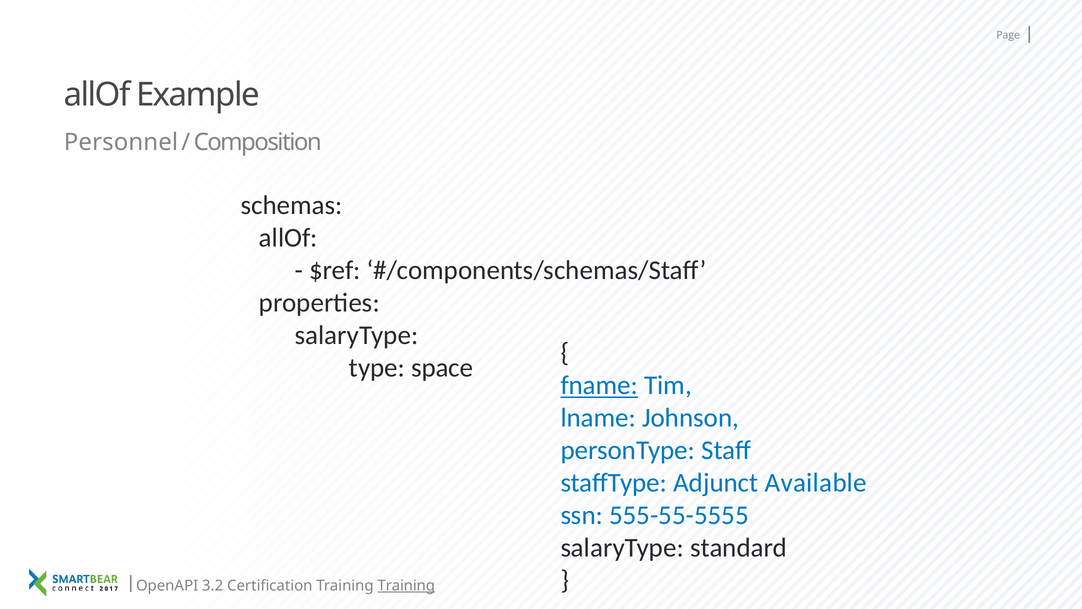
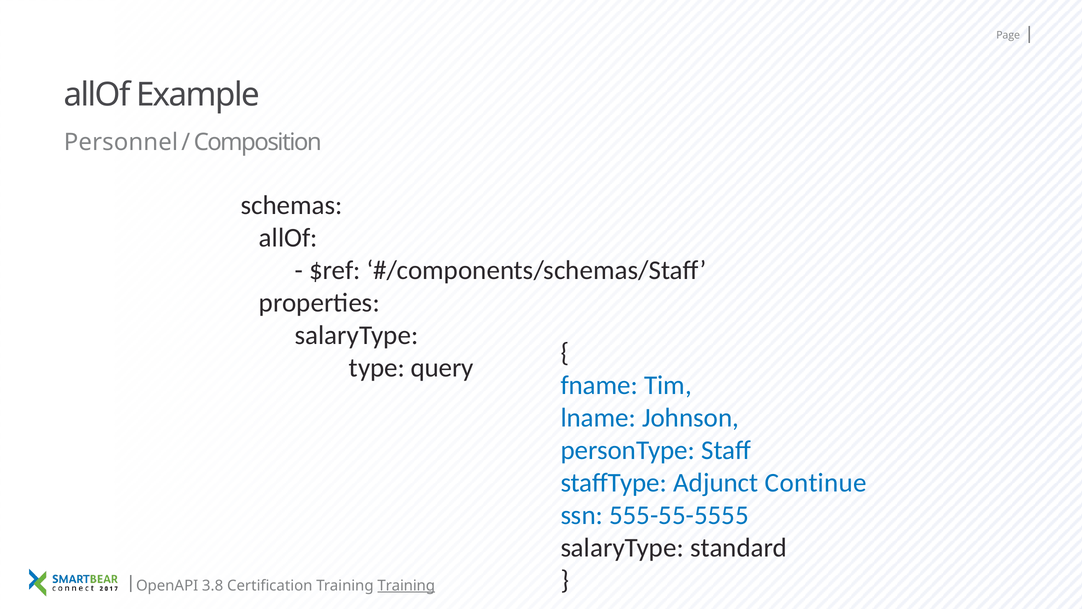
space: space -> query (442, 368)
fname underline: present -> none (599, 385)
Available: Available -> Continue (816, 483)
3.2: 3.2 -> 3.8 (213, 585)
